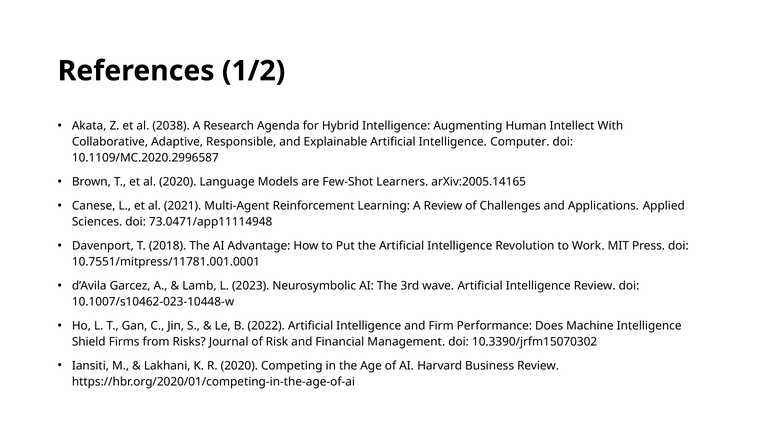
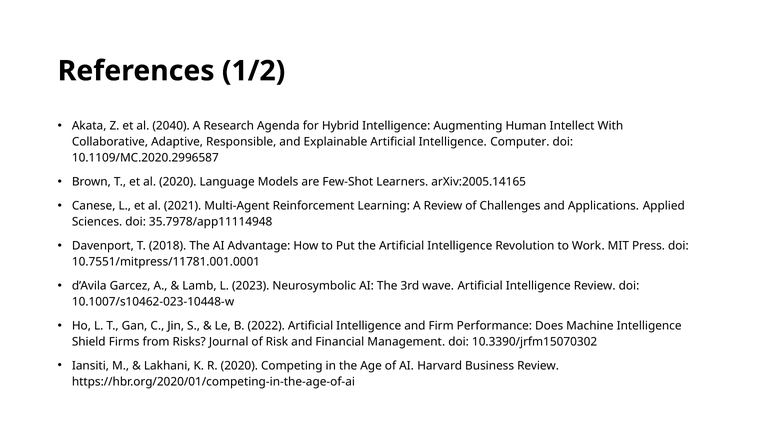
2038: 2038 -> 2040 (171, 126)
73.0471/app11114948: 73.0471/app11114948 -> 35.7978/app11114948 (211, 222)
